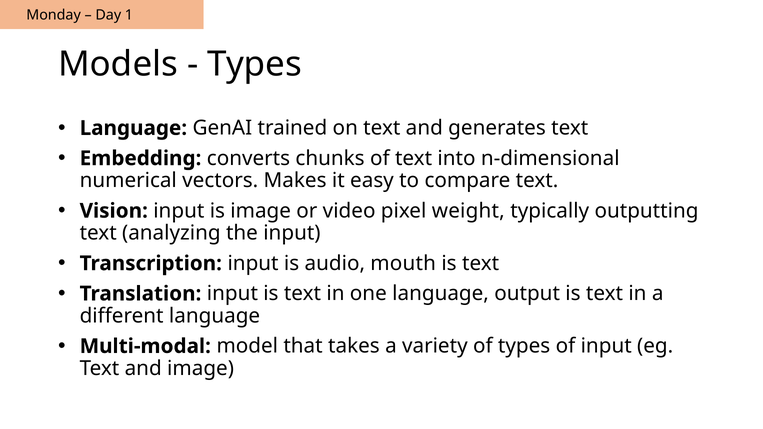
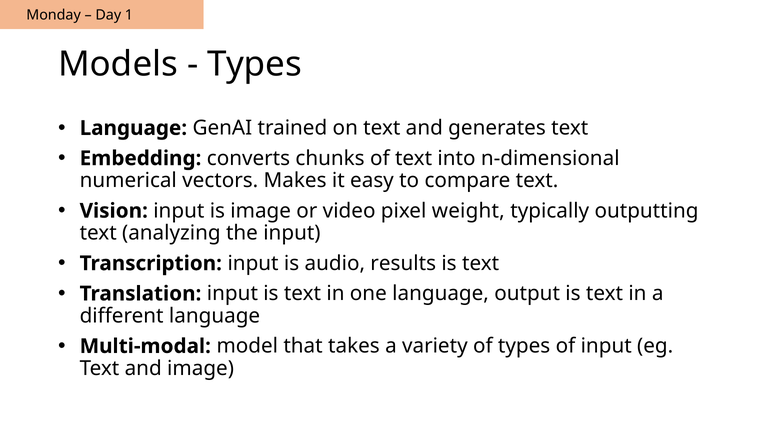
mouth: mouth -> results (403, 264)
